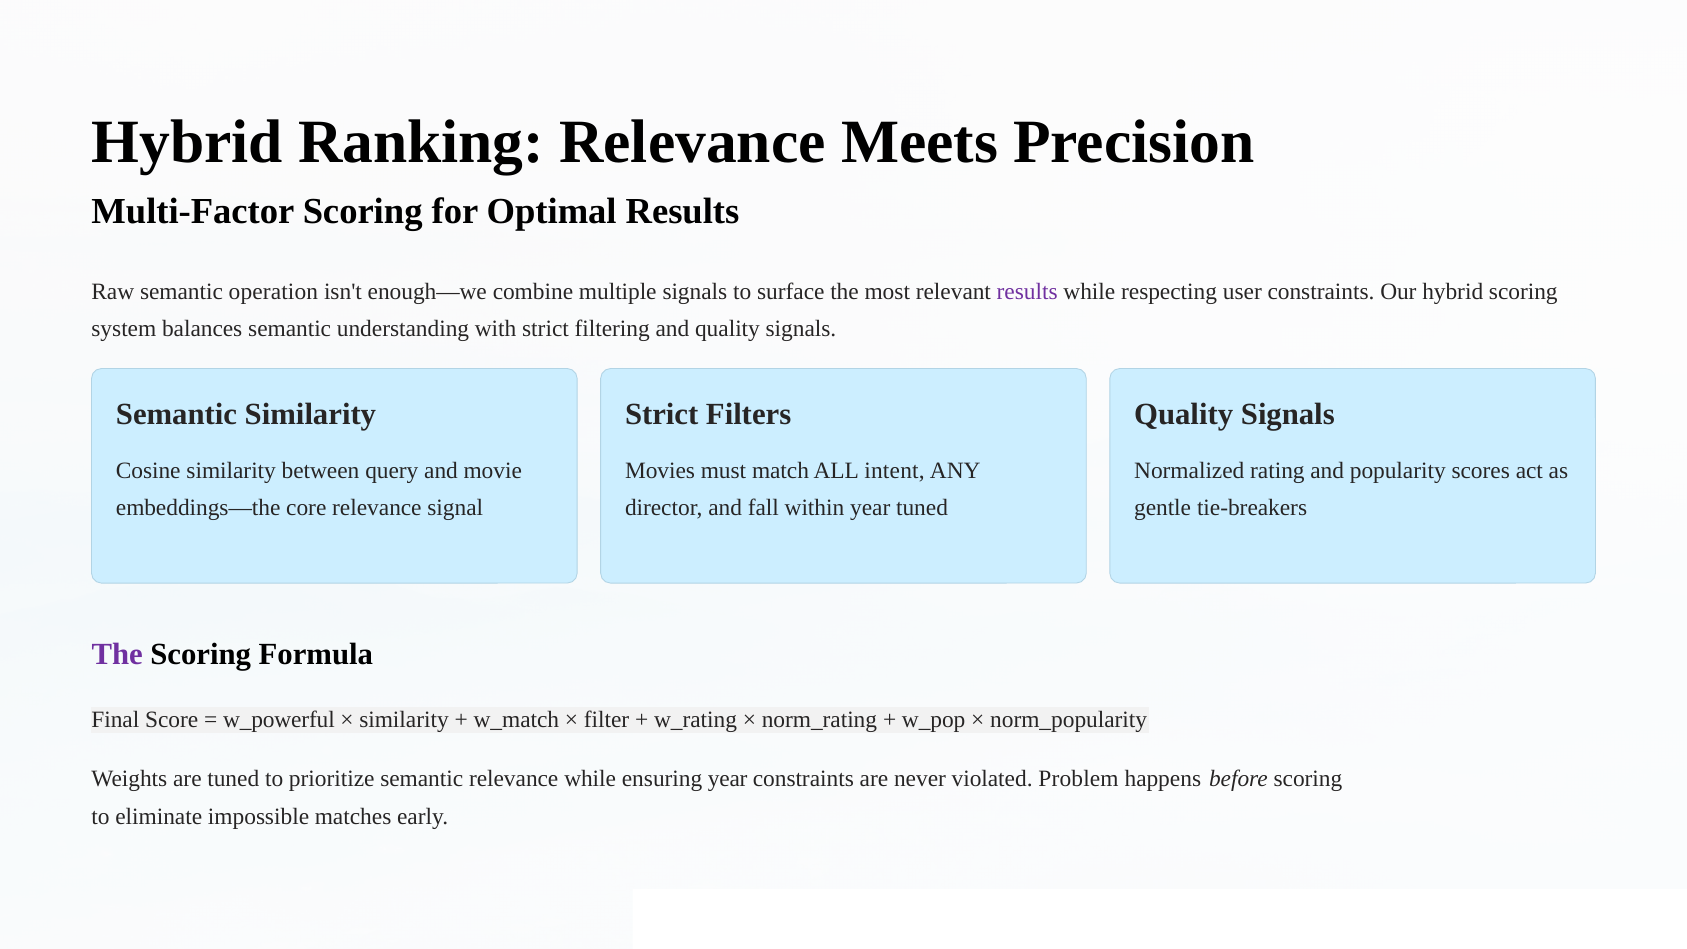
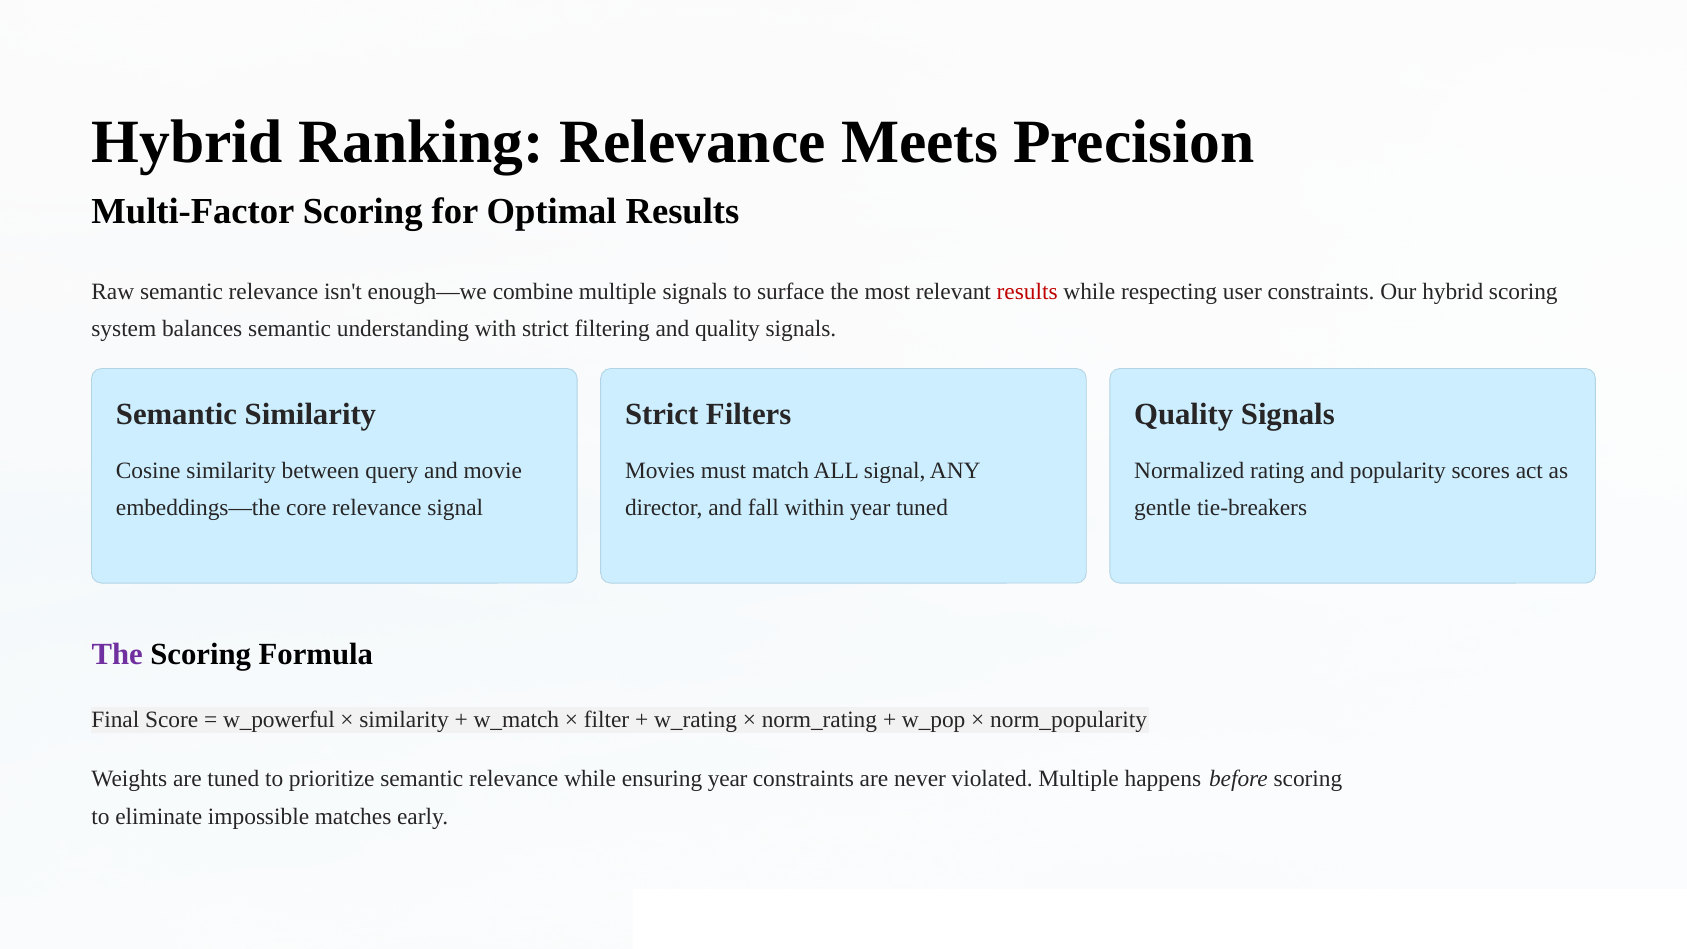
Raw semantic operation: operation -> relevance (273, 292)
results colour: purple -> red (1027, 292)
ALL intent: intent -> signal (895, 471)
violated Problem: Problem -> Multiple (1079, 779)
